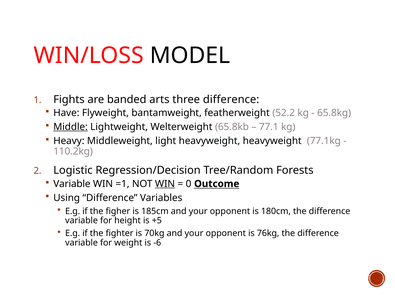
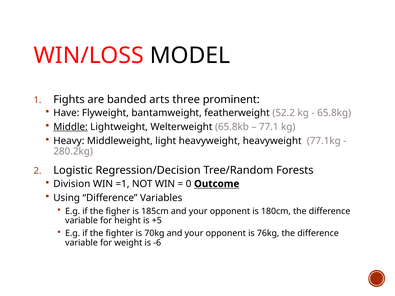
three difference: difference -> prominent (231, 99)
110.2kg: 110.2kg -> 280.2kg (73, 152)
Variable: Variable -> Division (72, 184)
WIN underline: present -> none (165, 184)
